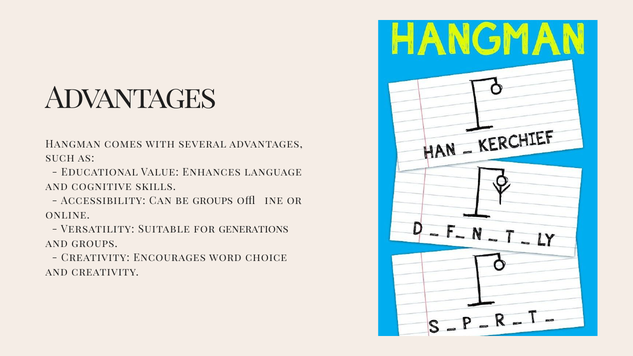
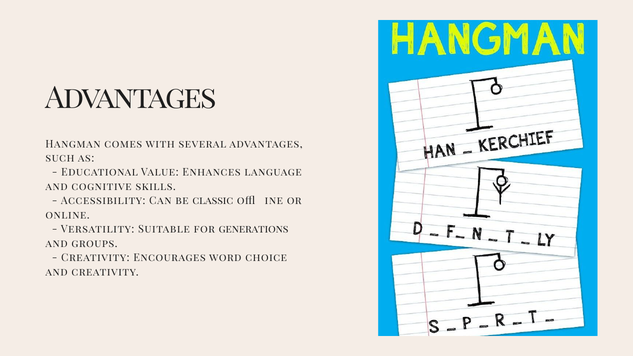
be groups: groups -> classic (213, 201)
